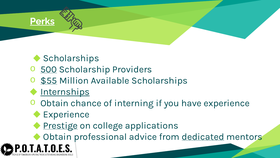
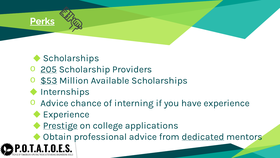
500: 500 -> 205 (49, 69)
$55: $55 -> $53 (49, 80)
Internships underline: present -> none (65, 92)
Obtain: Obtain -> Advice (54, 103)
